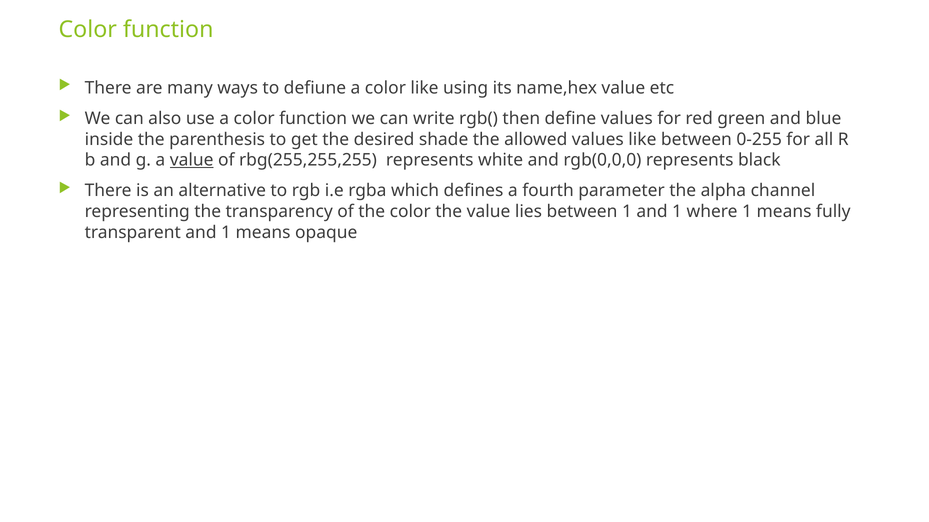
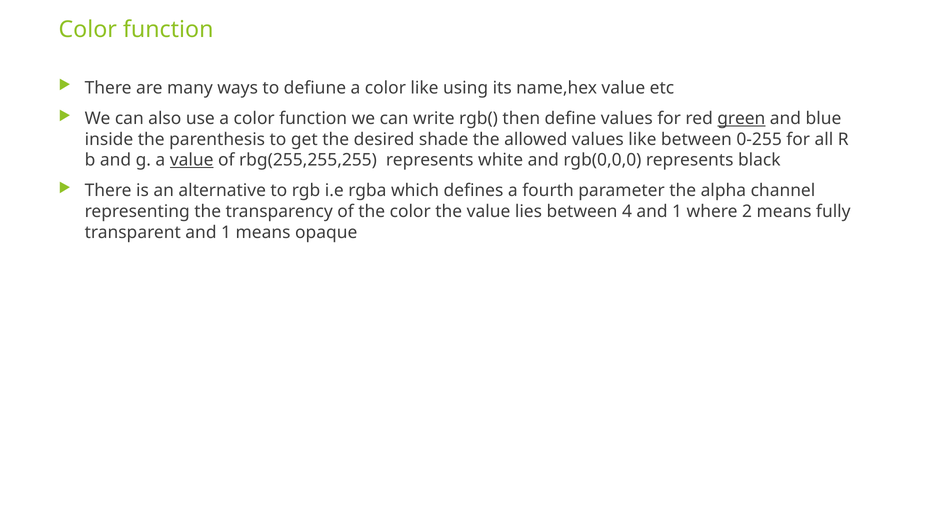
green underline: none -> present (741, 119)
between 1: 1 -> 4 (627, 212)
where 1: 1 -> 2 (747, 212)
